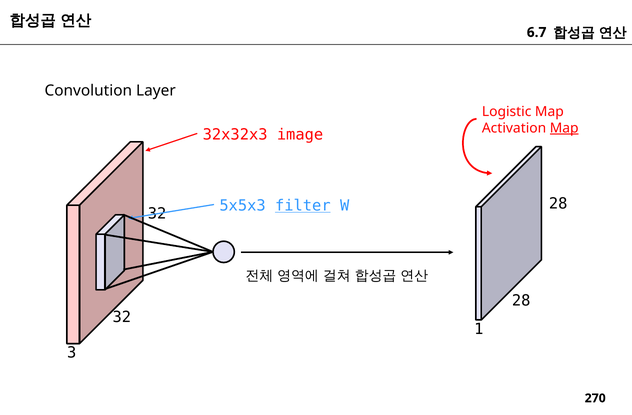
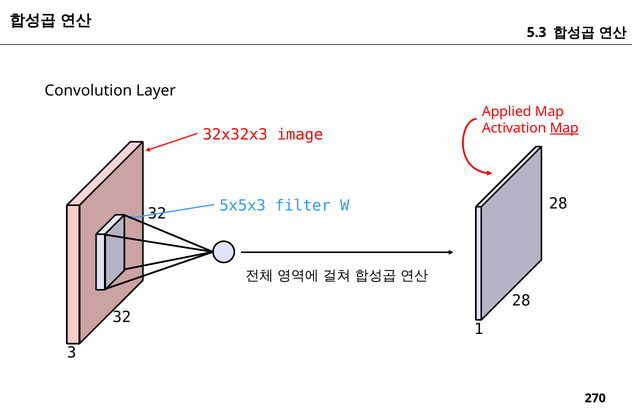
6.7: 6.7 -> 5.3 (537, 32)
Logistic: Logistic -> Applied (507, 112)
filter underline: present -> none (303, 206)
